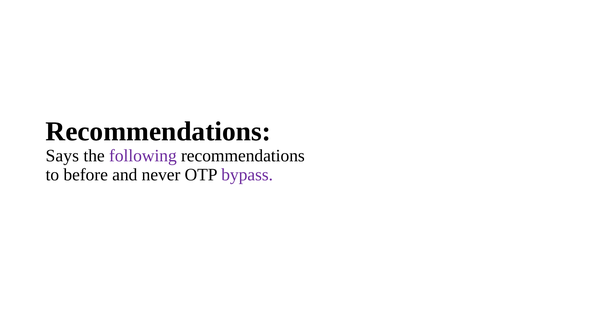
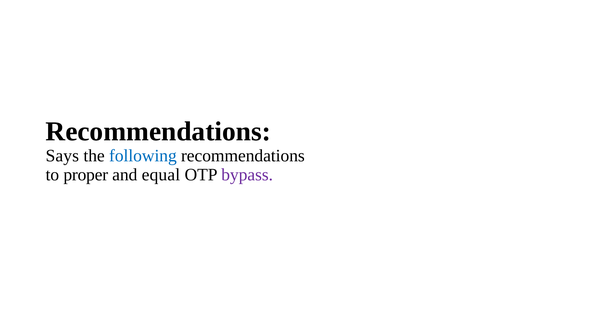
following colour: purple -> blue (143, 156)
before: before -> proper (86, 175)
never: never -> equal (161, 175)
